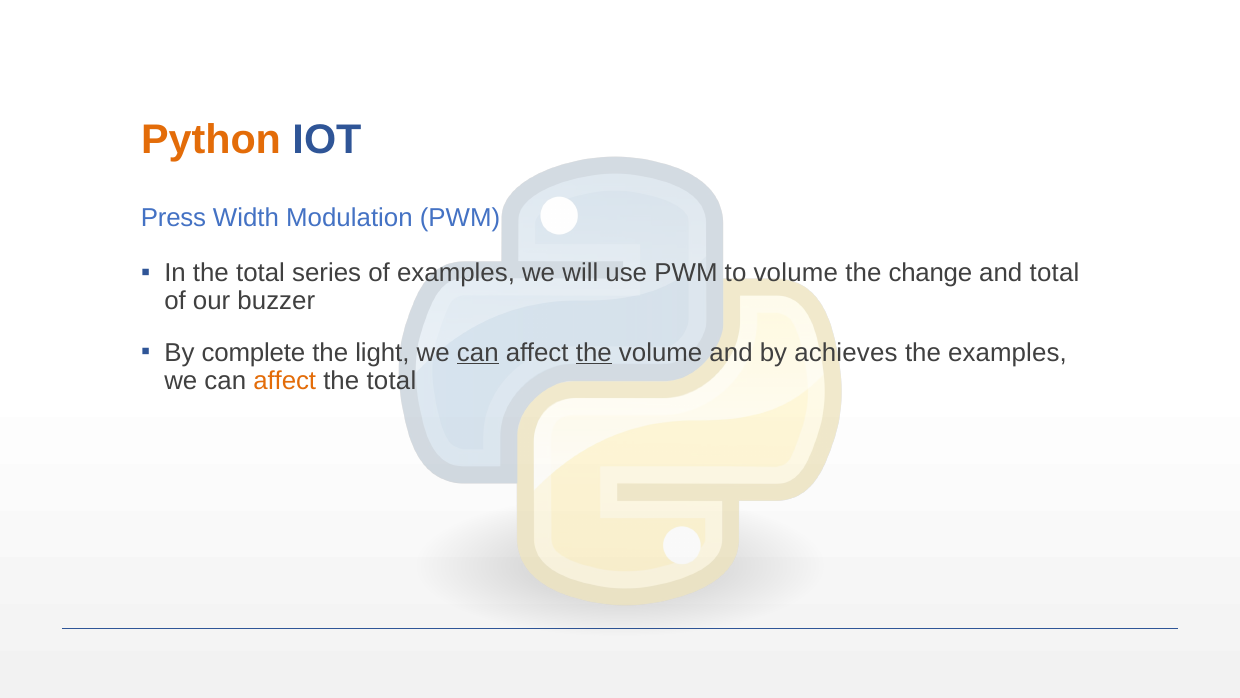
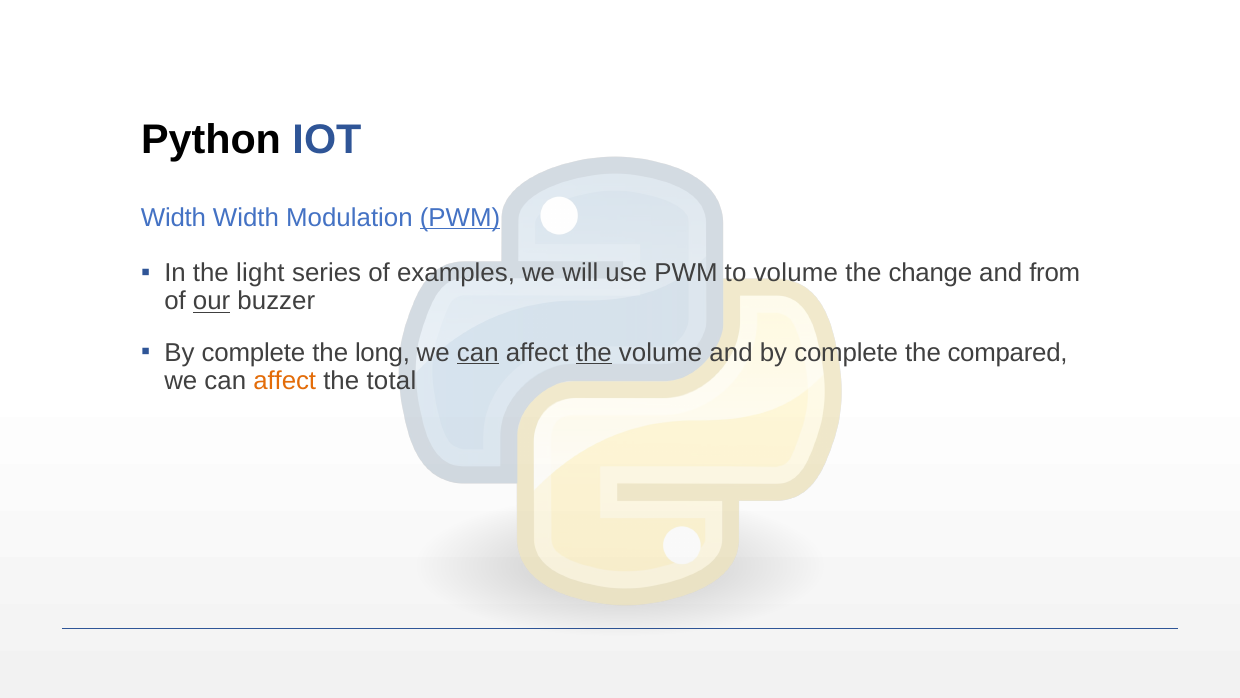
Python colour: orange -> black (211, 140)
Press: Press -> Width (173, 217)
PWM underline: none -> present (460, 217)
In the total: total -> light (260, 273)
and total: total -> from (1055, 273)
our underline: none -> present (212, 301)
light: light -> long (382, 352)
and by achieves: achieves -> complete (846, 352)
the examples: examples -> compared (1008, 352)
